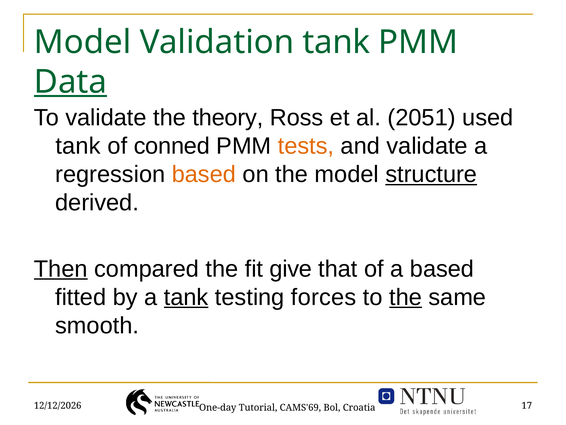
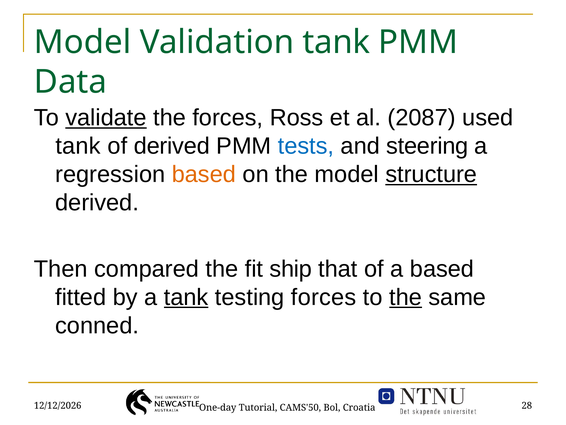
Data underline: present -> none (70, 82)
validate underline: none -> present (106, 118)
the theory: theory -> forces (228, 118)
2051: 2051 -> 2087 (422, 118)
of conned: conned -> derived (172, 146)
tests colour: orange -> blue (306, 146)
and validate: validate -> steering (427, 146)
Then underline: present -> none (61, 269)
give: give -> ship (291, 269)
smooth: smooth -> conned (97, 325)
CAMS'69: CAMS'69 -> CAMS'50 (300, 407)
17: 17 -> 28 (527, 405)
